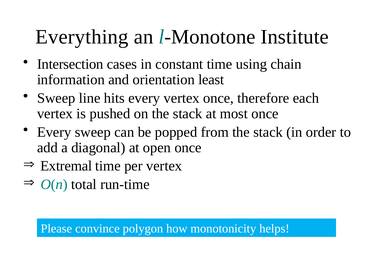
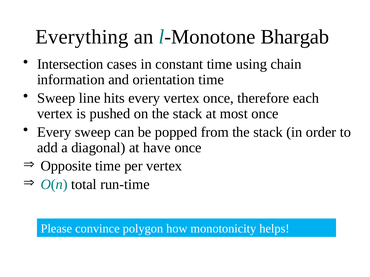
Institute: Institute -> Bhargab (295, 37)
orientation least: least -> time (211, 80)
open: open -> have (157, 148)
Extremal: Extremal -> Opposite (66, 166)
